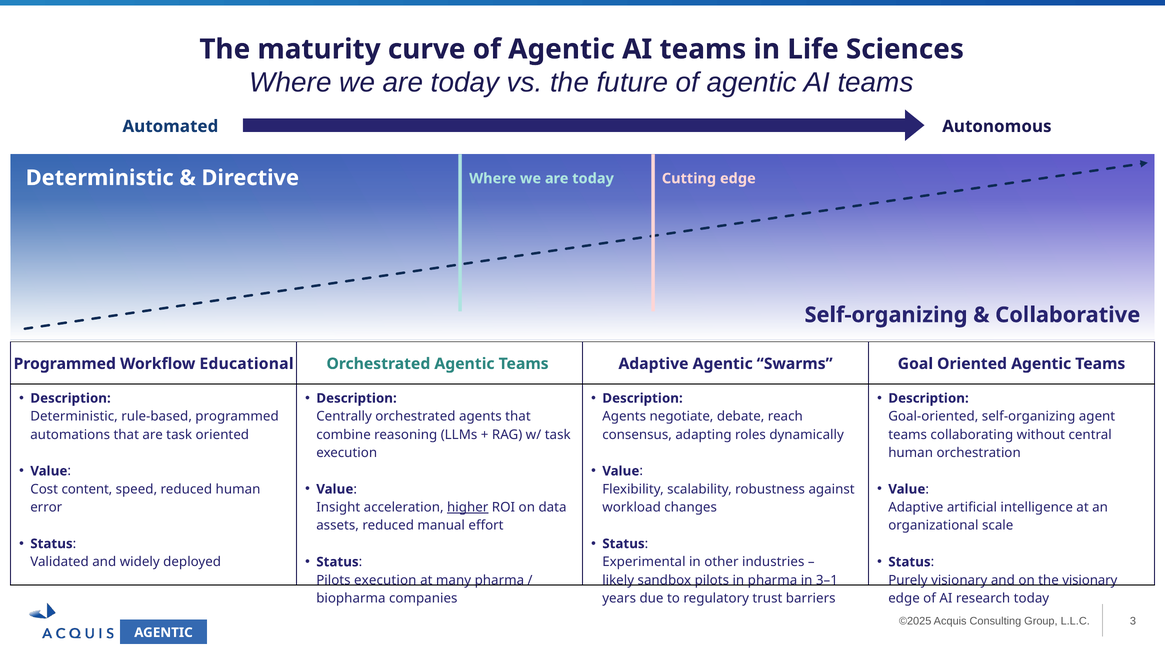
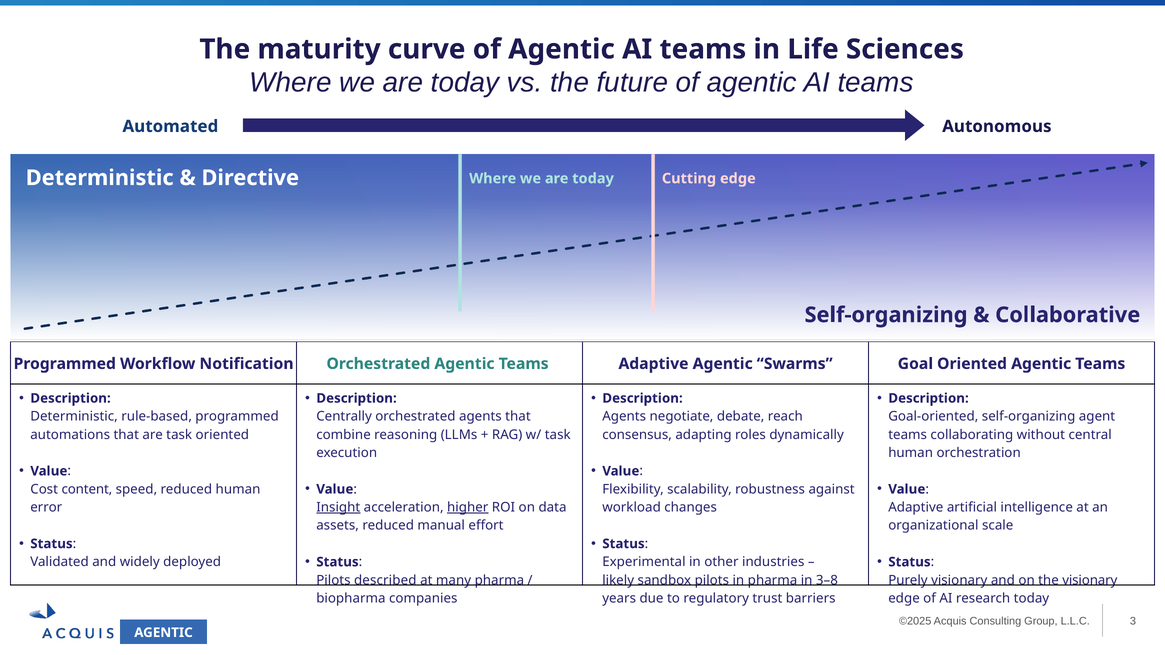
Educational: Educational -> Notification (247, 364)
Insight underline: none -> present (338, 508)
Pilots execution: execution -> described (385, 580)
3–1: 3–1 -> 3–8 (827, 580)
